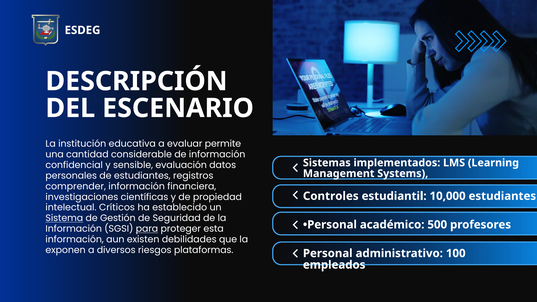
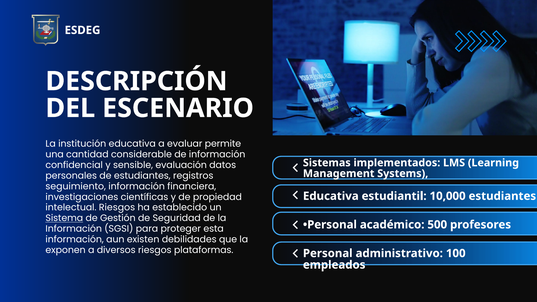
comprender: comprender -> seguimiento (76, 186)
Controles: Controles -> Educativa (331, 196)
intelectual Críticos: Críticos -> Riesgos (117, 208)
para underline: present -> none (147, 229)
